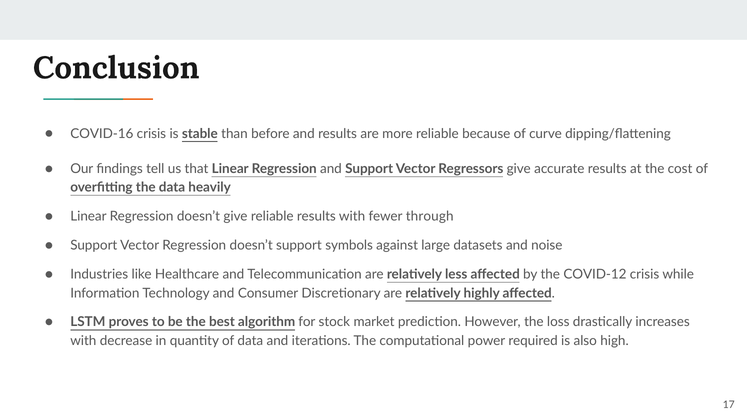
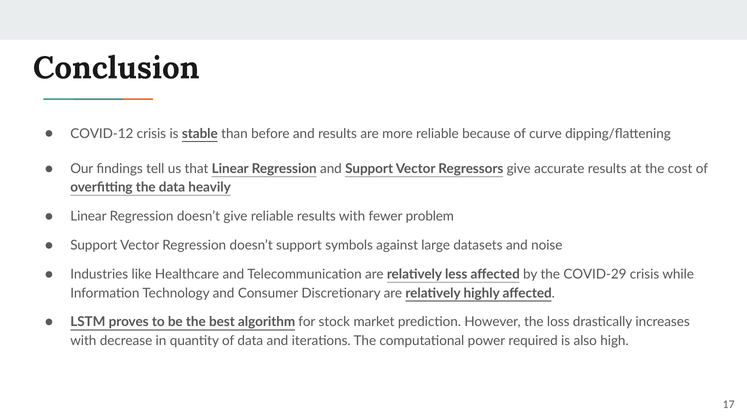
COVID-16: COVID-16 -> COVID-12 (102, 134)
through: through -> problem (430, 217)
COVID-12: COVID-12 -> COVID-29 (595, 275)
